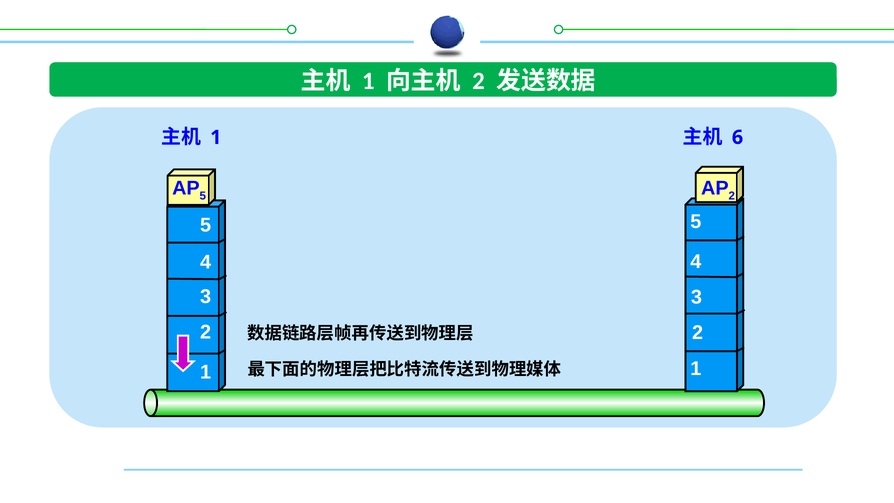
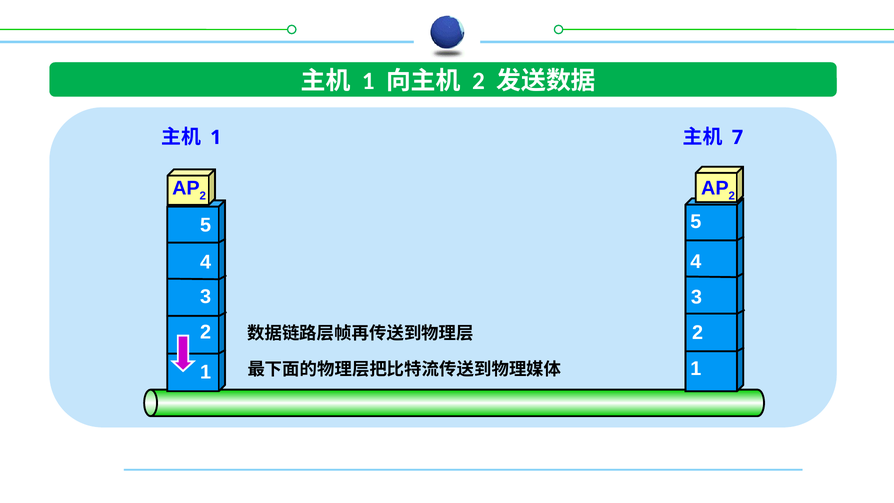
6: 6 -> 7 (737, 137)
5: 5 -> 2 (203, 196)
